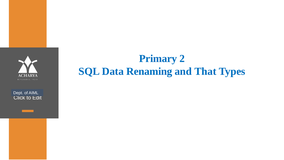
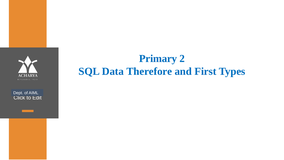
Renaming: Renaming -> Therefore (149, 71)
That: That -> First (205, 71)
